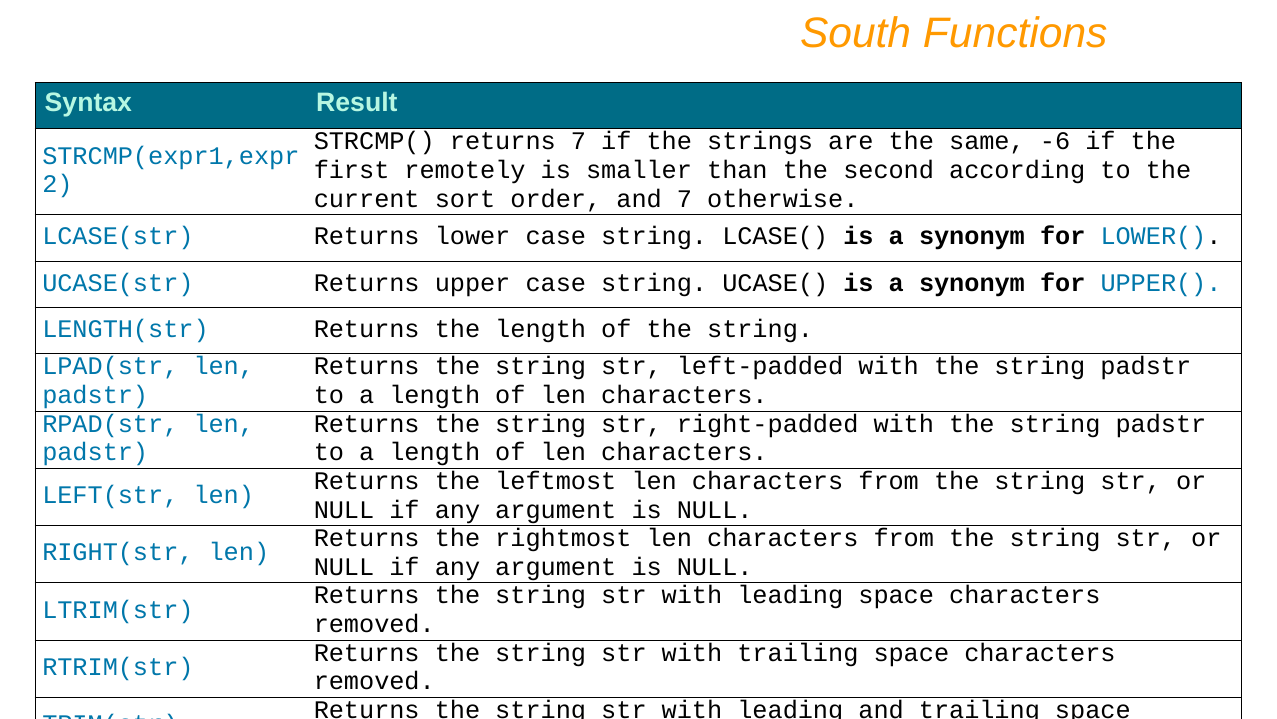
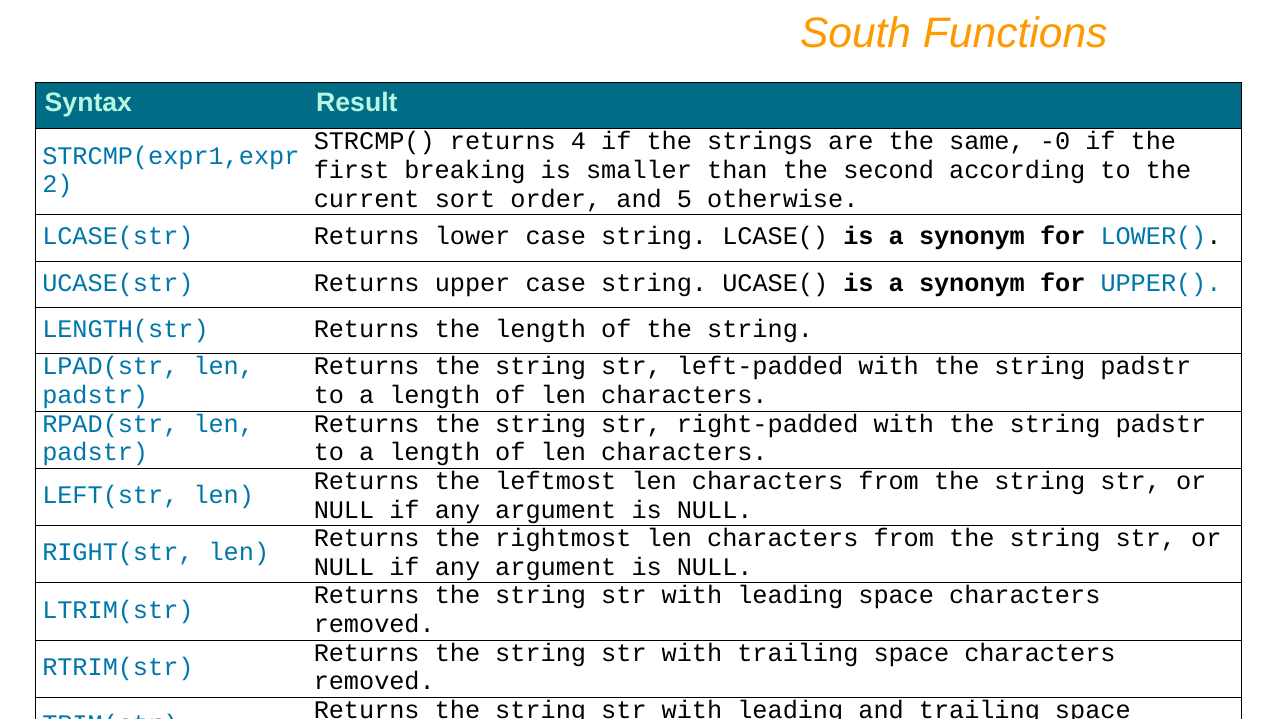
returns 7: 7 -> 4 (578, 142)
-6: -6 -> -0 (1055, 142)
remotely: remotely -> breaking (465, 170)
and 7: 7 -> 5 (684, 199)
